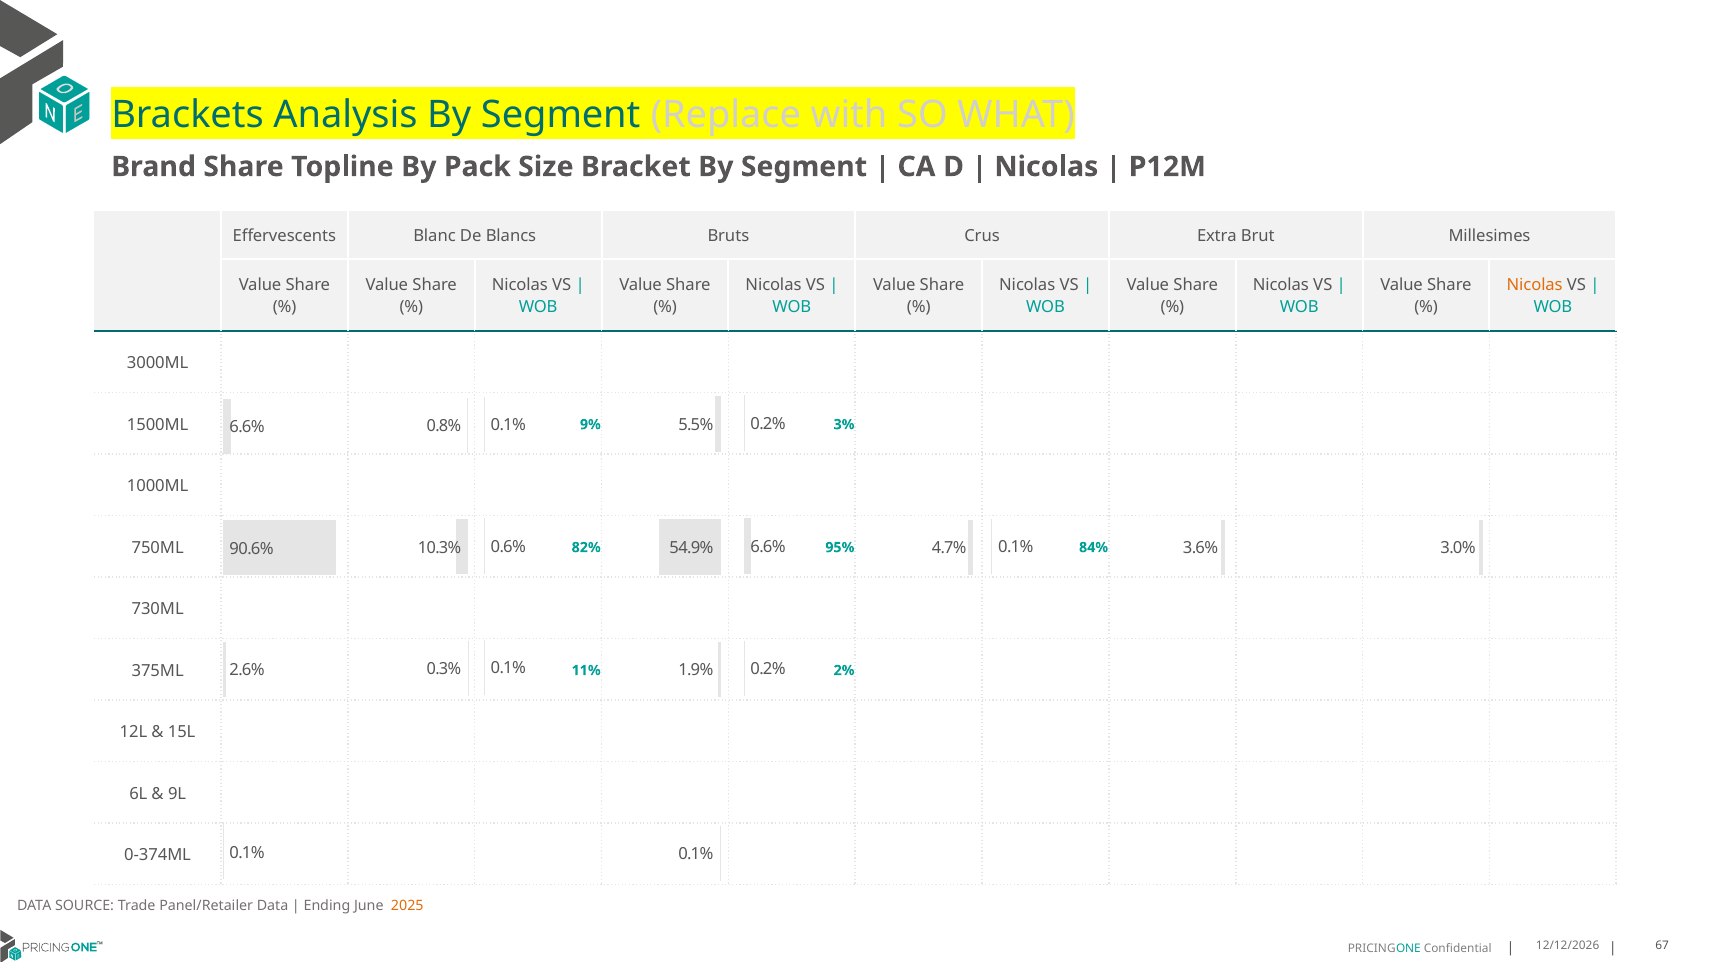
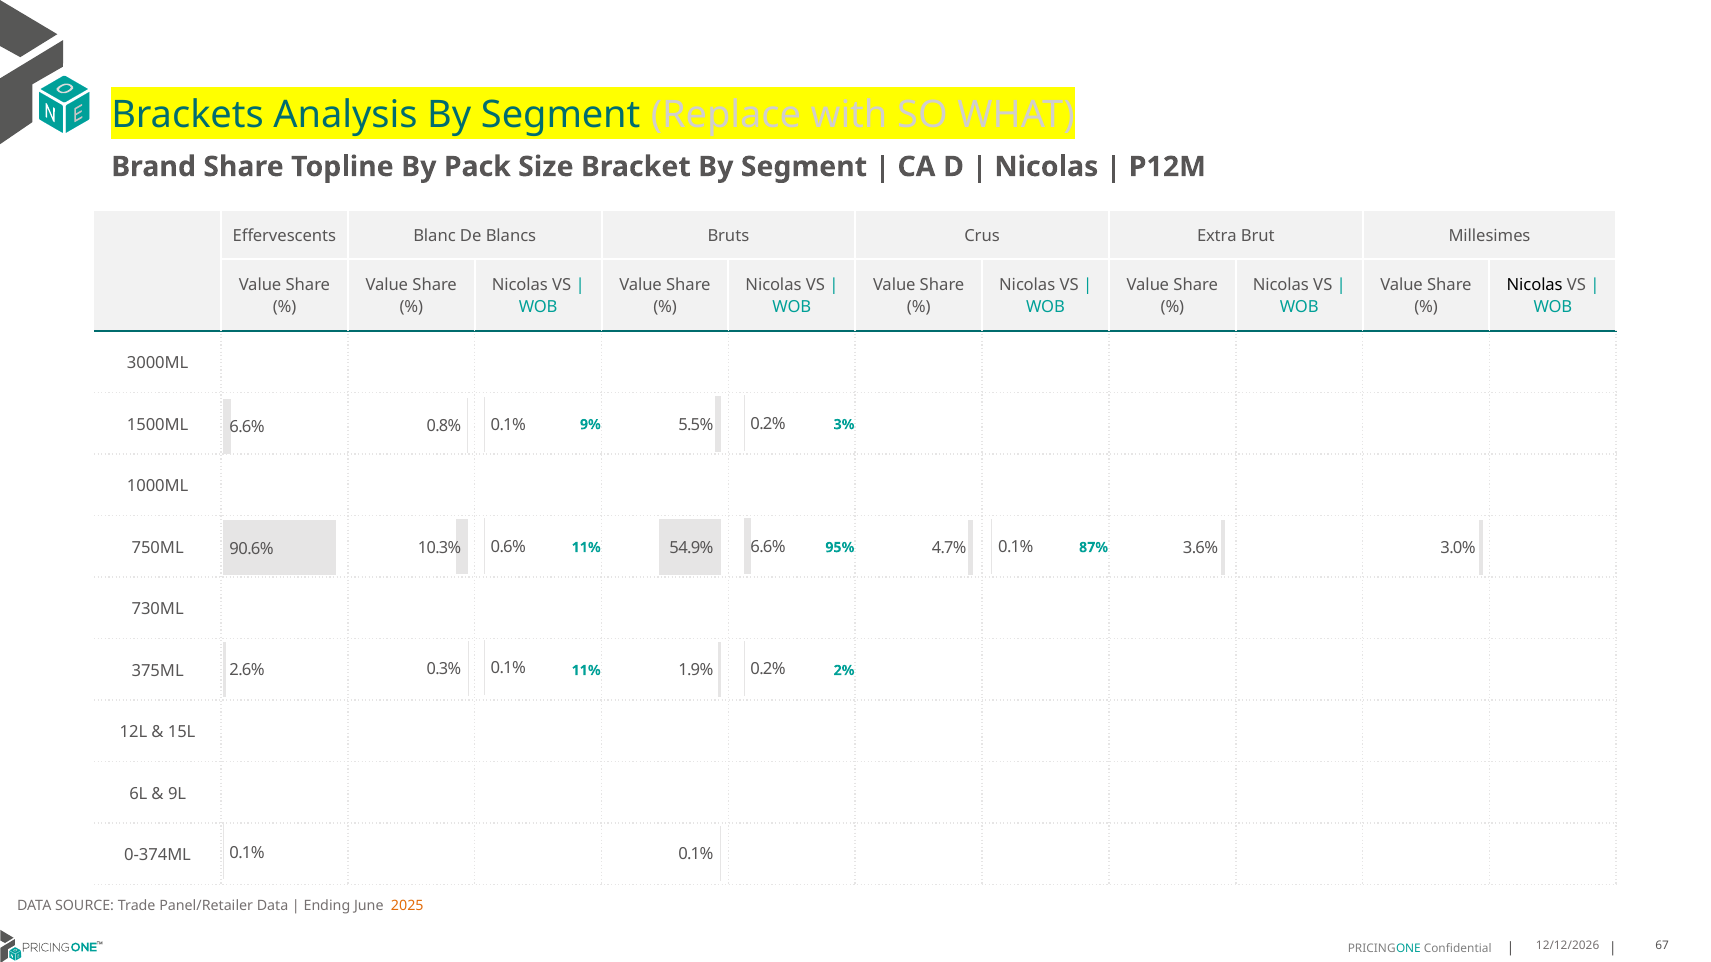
Nicolas colour: orange -> black (1535, 285)
750ML 82%: 82% -> 11% (586, 548)
84%: 84% -> 87% (1094, 548)
